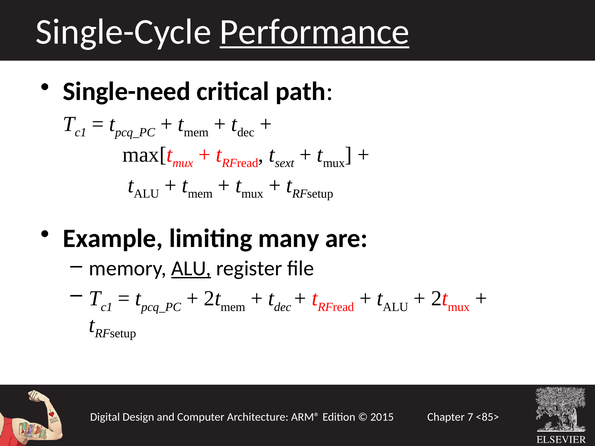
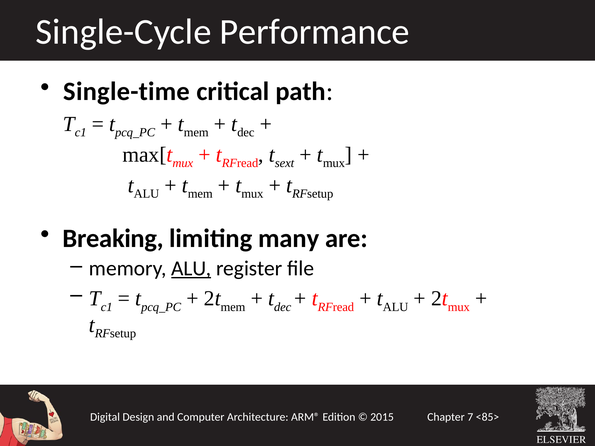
Performance underline: present -> none (315, 32)
Single-need: Single-need -> Single-time (127, 91)
Example: Example -> Breaking (113, 239)
